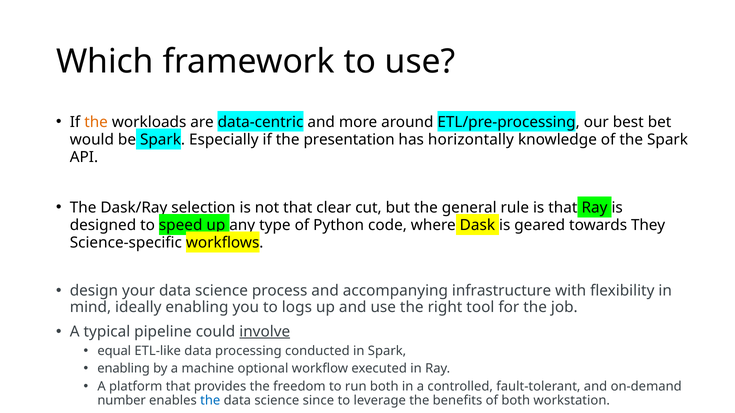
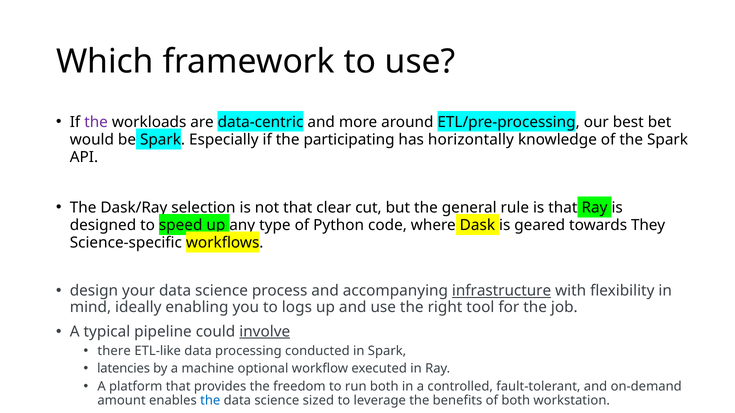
the colour: orange -> purple (96, 122)
presentation: presentation -> participating (349, 140)
infrastructure underline: none -> present (502, 291)
equal: equal -> there (114, 351)
enabling: enabling -> latencies (124, 369)
number: number -> amount (122, 401)
since: since -> sized (318, 401)
